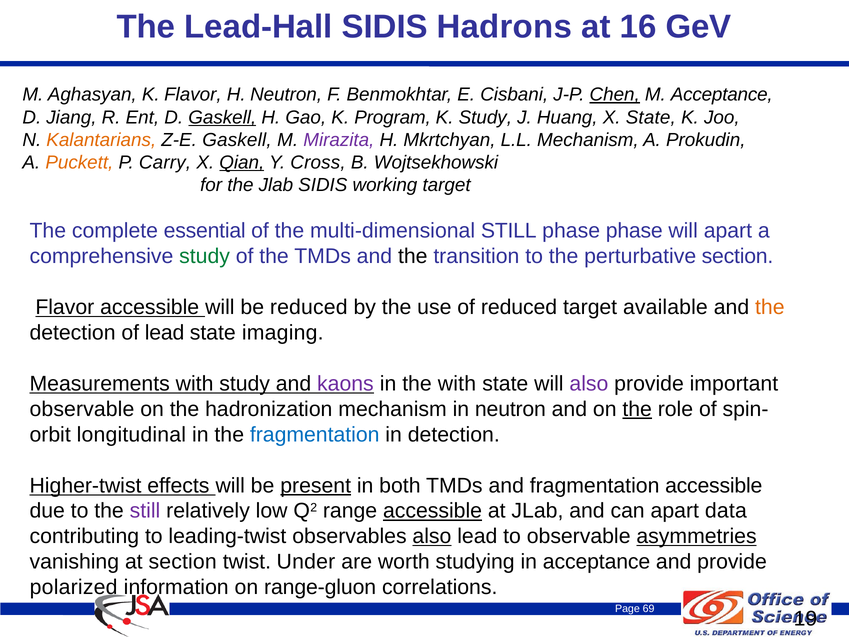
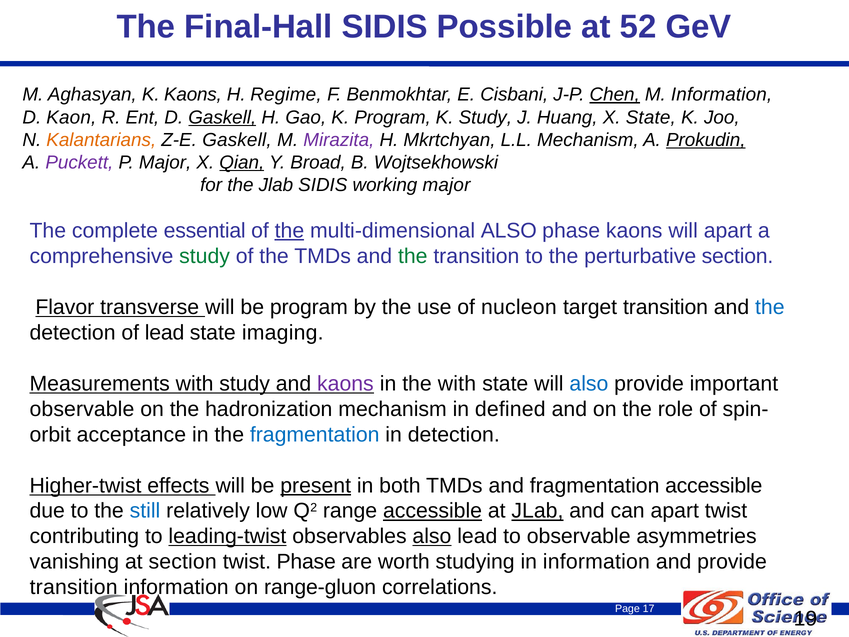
Lead-Hall: Lead-Hall -> Final-Hall (258, 27)
Hadrons: Hadrons -> Possible (505, 27)
16: 16 -> 52 (638, 27)
K Flavor: Flavor -> Kaons (193, 95)
H Neutron: Neutron -> Regime (286, 95)
M Acceptance: Acceptance -> Information (722, 95)
Jiang: Jiang -> Kaon (71, 117)
Prokudin underline: none -> present (706, 140)
Puckett colour: orange -> purple (79, 163)
P Carry: Carry -> Major (165, 163)
Cross: Cross -> Broad (318, 163)
working target: target -> major (446, 185)
the underline: none -> present (289, 231)
multi-dimensional STILL: STILL -> ALSO (509, 231)
phase phase: phase -> kaons (634, 231)
the colour: black -> green (413, 256)
Flavor accessible: accessible -> transverse (150, 307)
be reduced: reduced -> program (309, 307)
of reduced: reduced -> nucleon (519, 307)
target available: available -> transition (666, 307)
the colour: orange -> blue (770, 307)
also colour: purple -> blue (589, 383)
in neutron: neutron -> defined (510, 409)
the underline: present -> none (637, 409)
longitudinal: longitudinal -> acceptance (131, 434)
still colour: purple -> blue (145, 511)
JLab underline: none -> present (537, 511)
apart data: data -> twist (726, 511)
leading-twist underline: none -> present (227, 536)
asymmetries underline: present -> none (697, 536)
twist Under: Under -> Phase (306, 562)
in acceptance: acceptance -> information (596, 562)
polarized: polarized -> transition (74, 587)
69: 69 -> 17 (649, 609)
